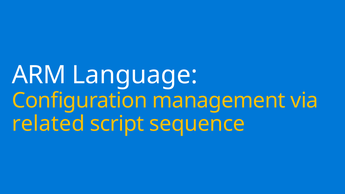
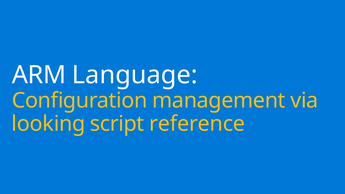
related: related -> looking (48, 124)
sequence: sequence -> reference (197, 124)
